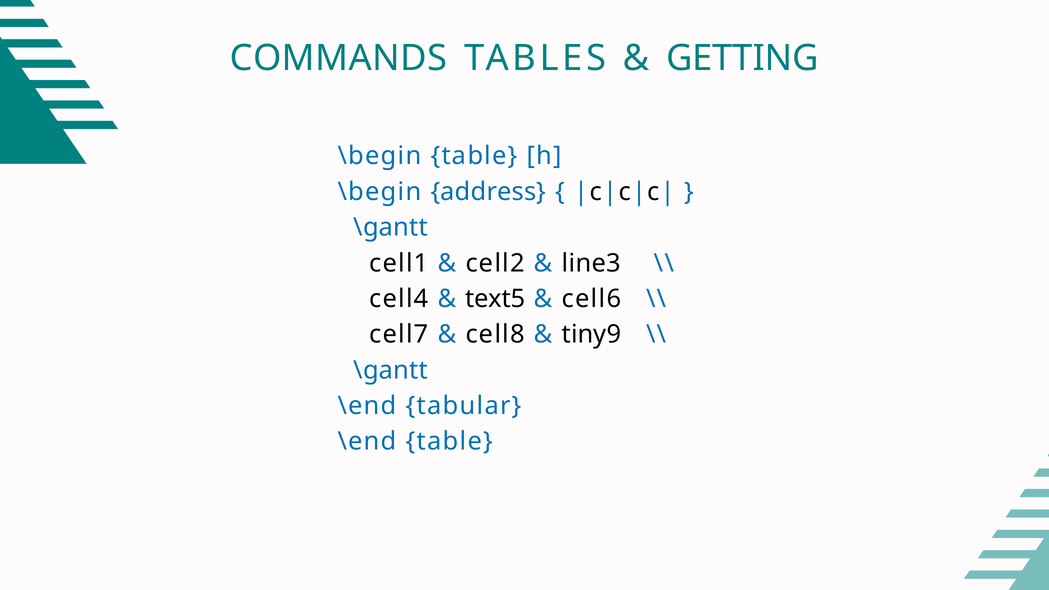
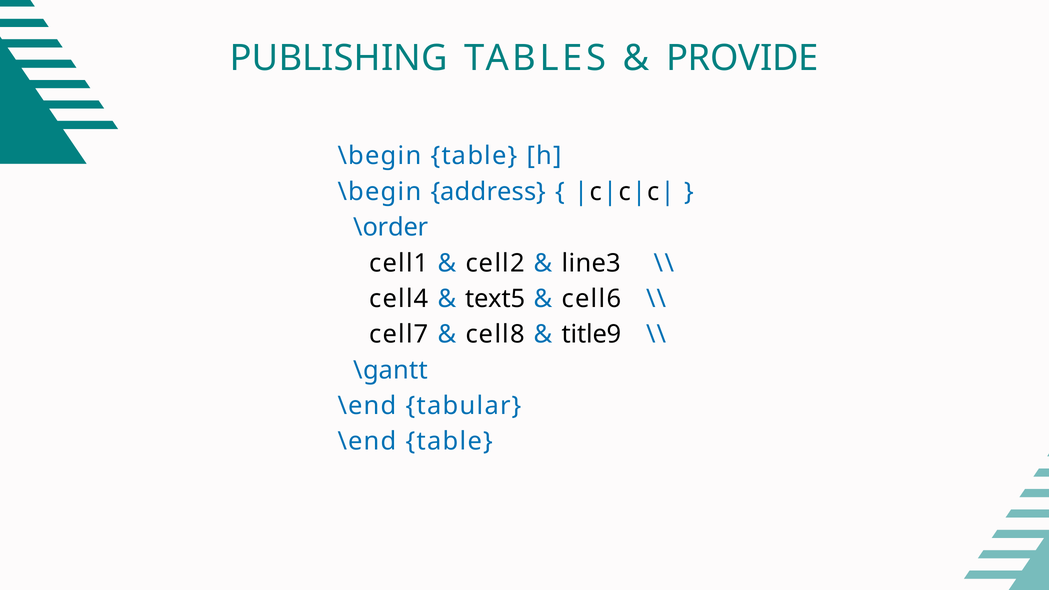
COMMANDS: COMMANDS -> PUBLISHING (339, 58)
GETTING: GETTING -> PROVIDE (742, 58)
\gantt: \gantt -> \order (391, 227)
tiny9: tiny9 -> title9 (592, 335)
